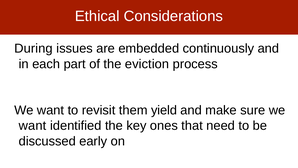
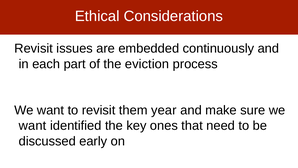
During: During -> Revisit (34, 48)
yield: yield -> year (164, 110)
